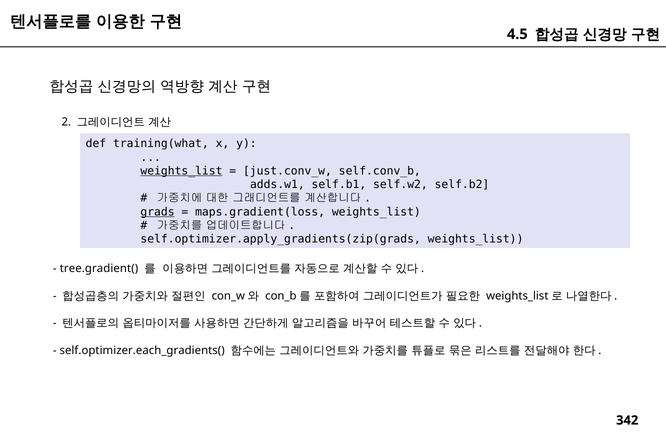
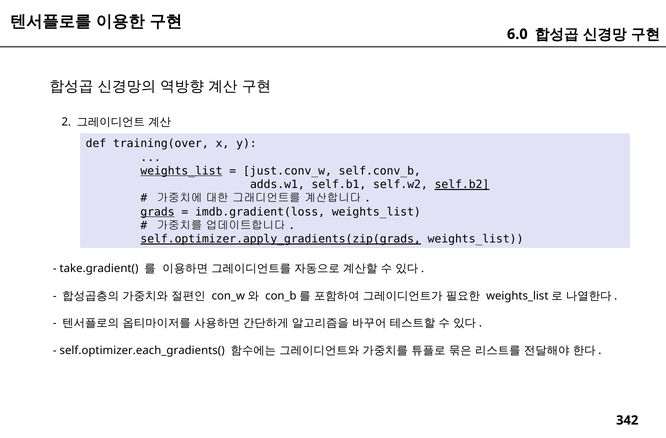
4.5: 4.5 -> 6.0 (517, 34)
training(what: training(what -> training(over (161, 143)
self.b2 underline: none -> present (462, 184)
maps.gradient(loss: maps.gradient(loss -> imdb.gradient(loss (260, 212)
self.optimizer.apply_gradients(zip(grads underline: none -> present (281, 239)
tree.gradient(: tree.gradient( -> take.gradient( (99, 268)
